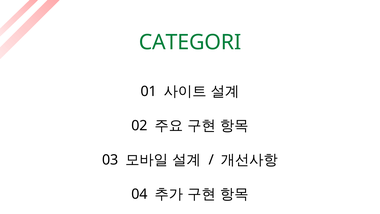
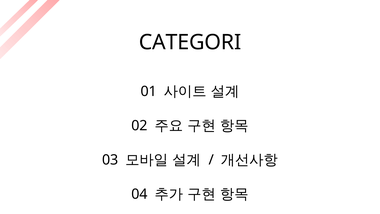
CATEGORI colour: green -> black (190, 42)
